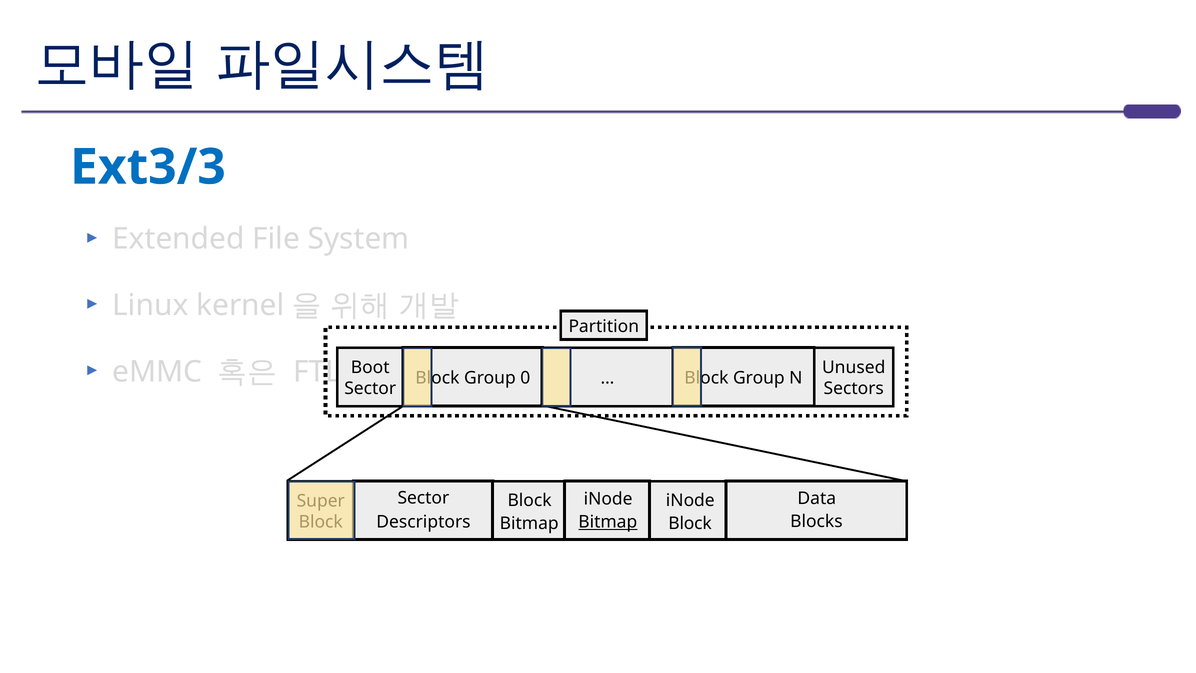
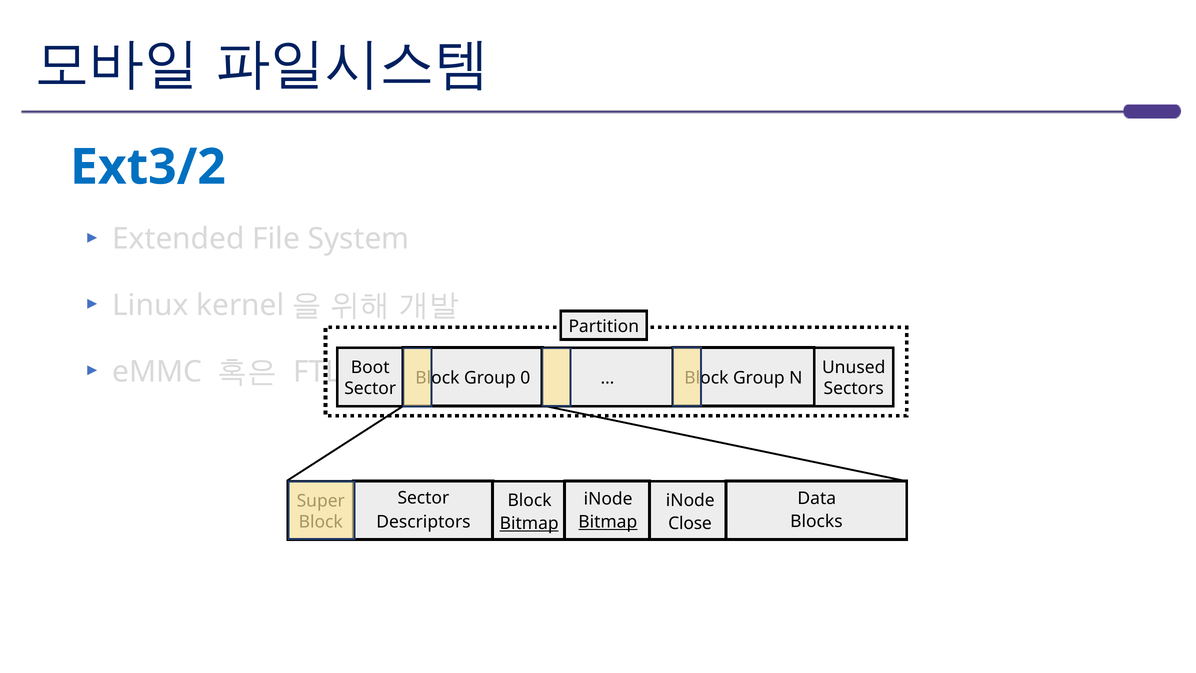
Ext3/3: Ext3/3 -> Ext3/2 (148, 167)
Bitmap underline: none -> present (529, 523)
Block: Block -> Close (690, 523)
